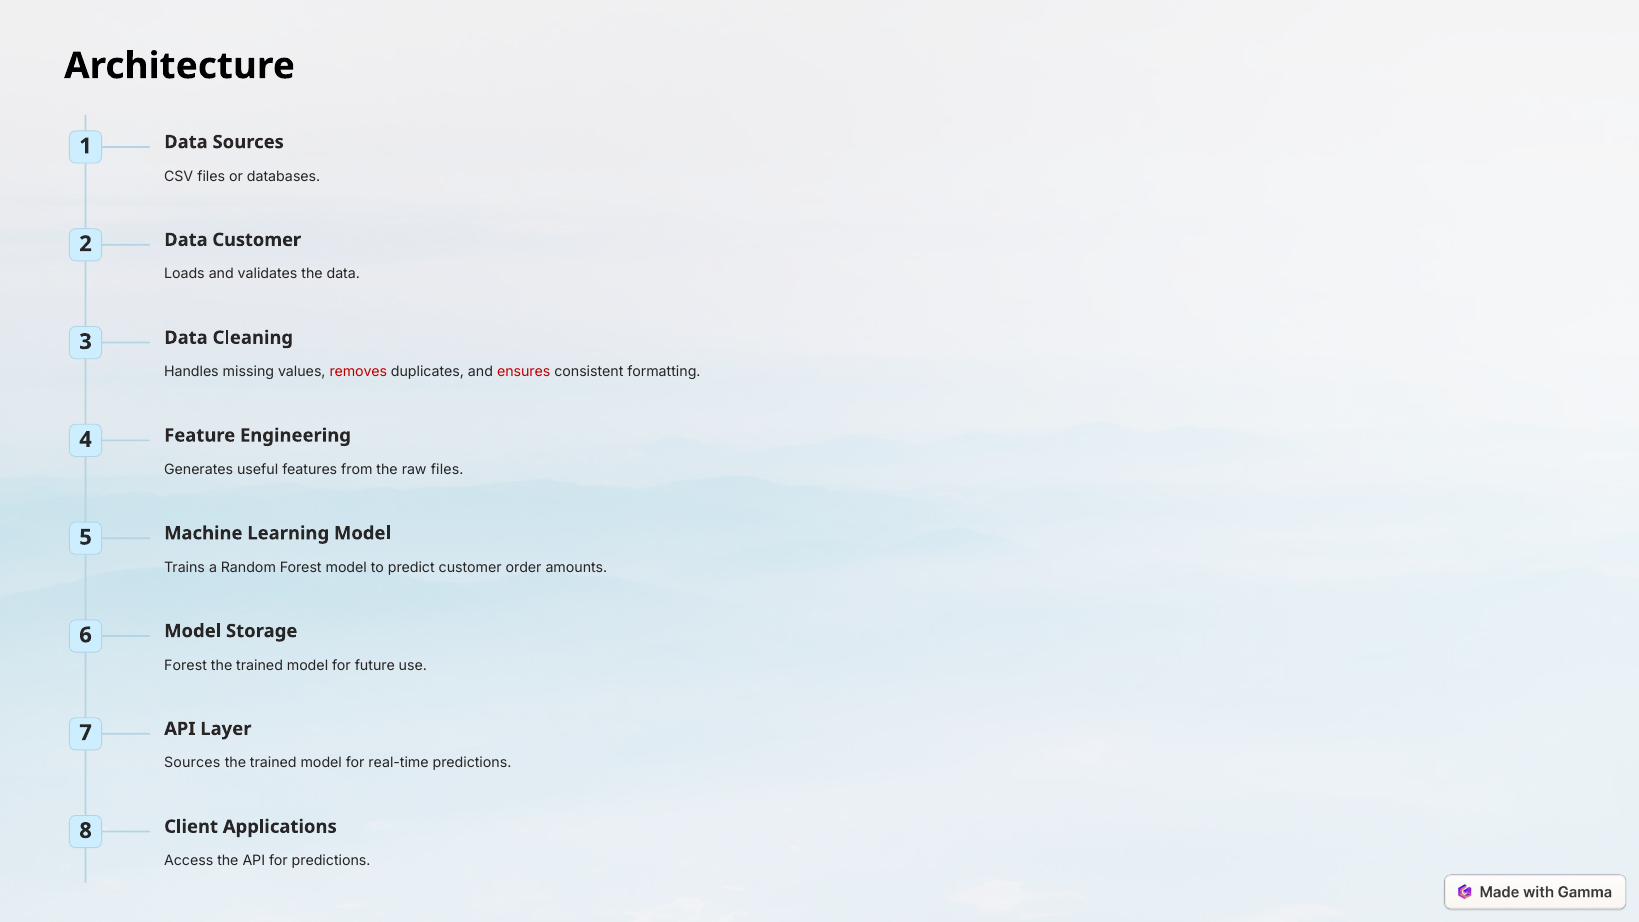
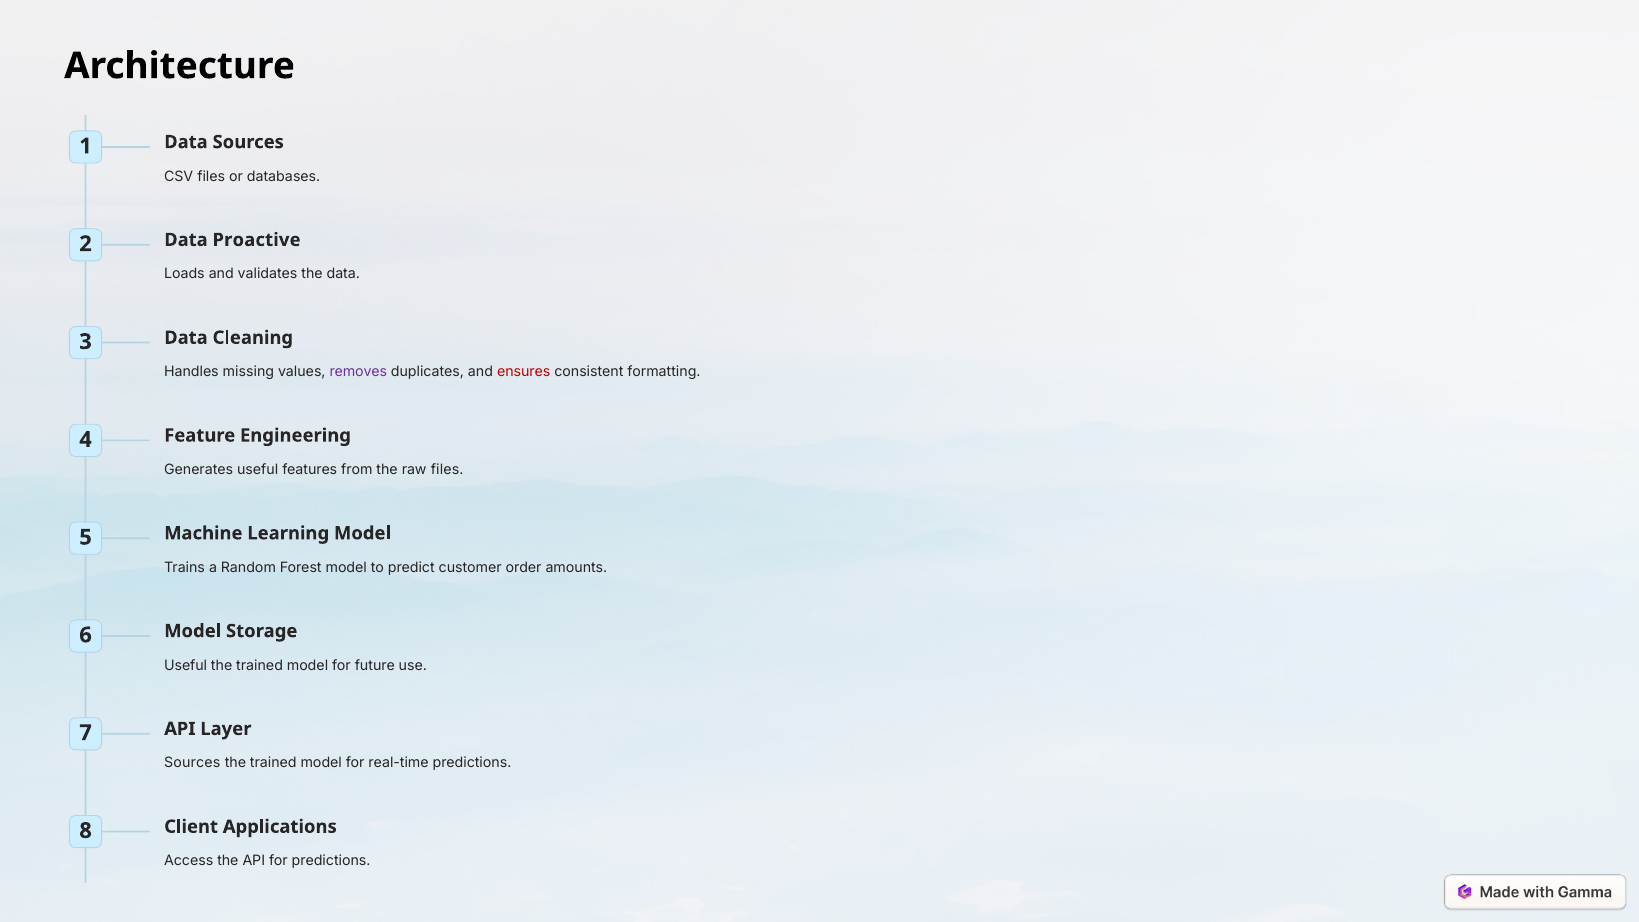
Data Customer: Customer -> Proactive (257, 240)
removes colour: red -> purple (358, 372)
Forest: Forest -> Useful (186, 665)
